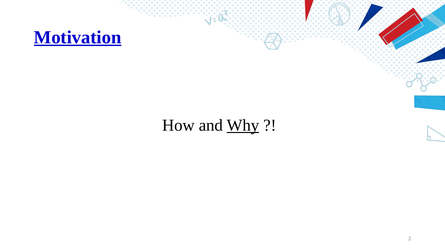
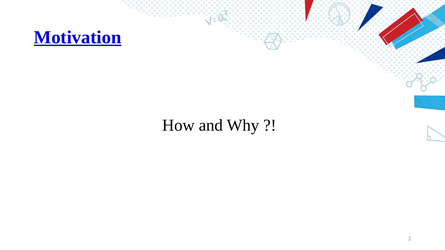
Why underline: present -> none (243, 126)
